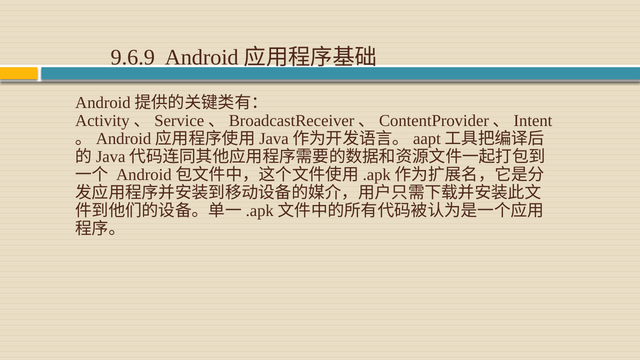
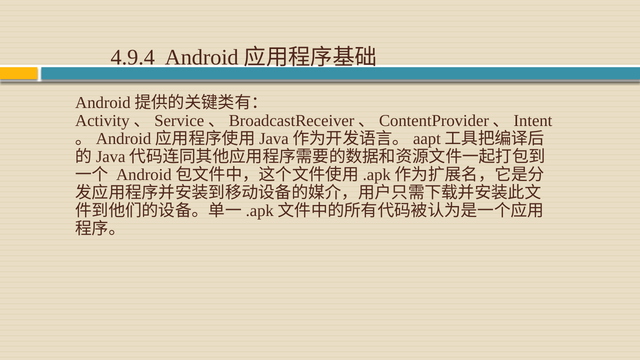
9.6.9: 9.6.9 -> 4.9.4 (133, 58)
